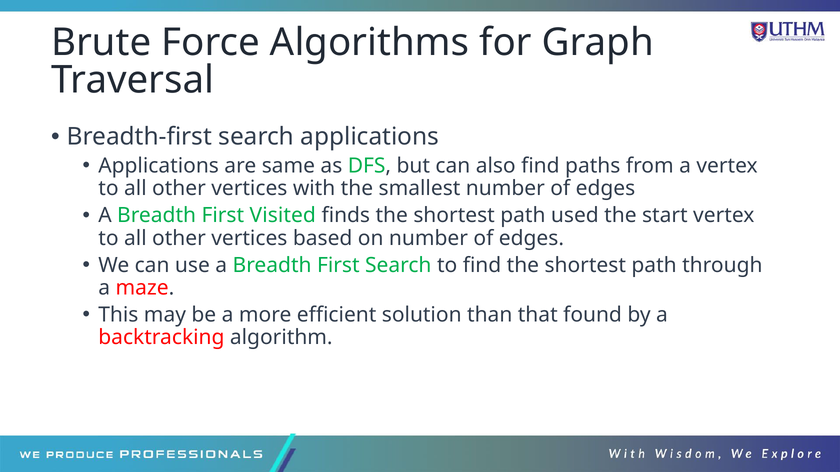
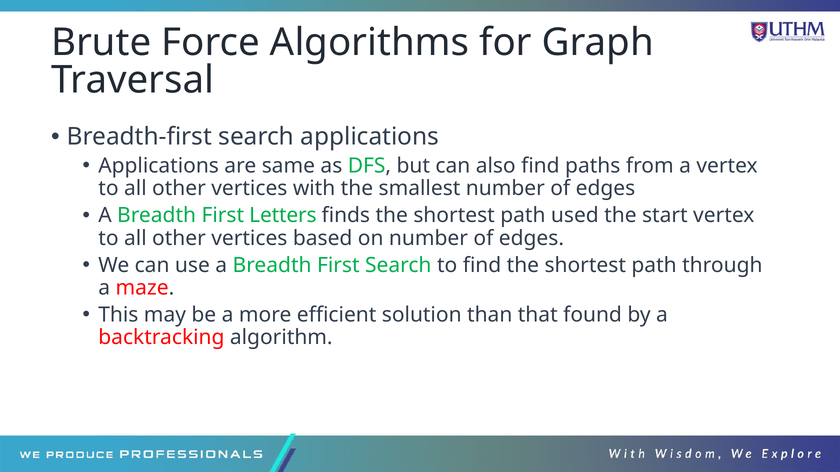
Visited: Visited -> Letters (283, 216)
